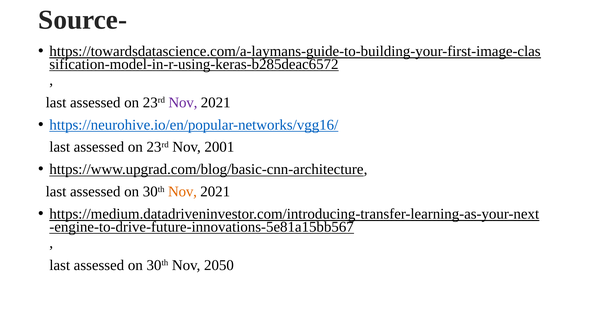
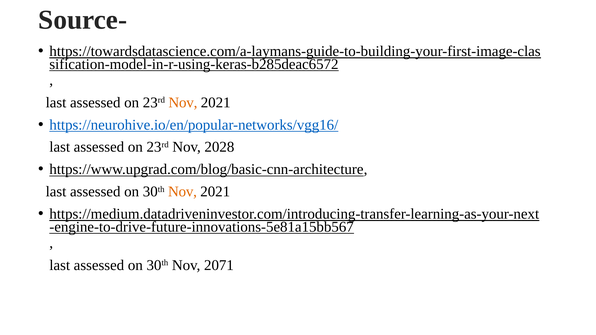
Nov colour: purple -> orange (183, 103)
2001: 2001 -> 2028 (219, 147)
2050: 2050 -> 2071 (219, 265)
